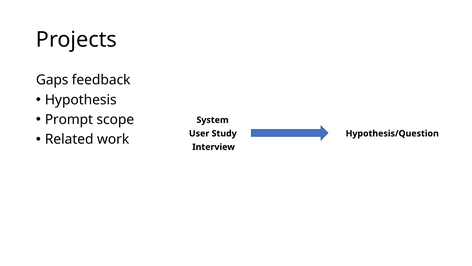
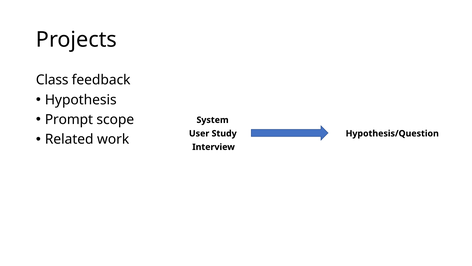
Gaps: Gaps -> Class (52, 80)
